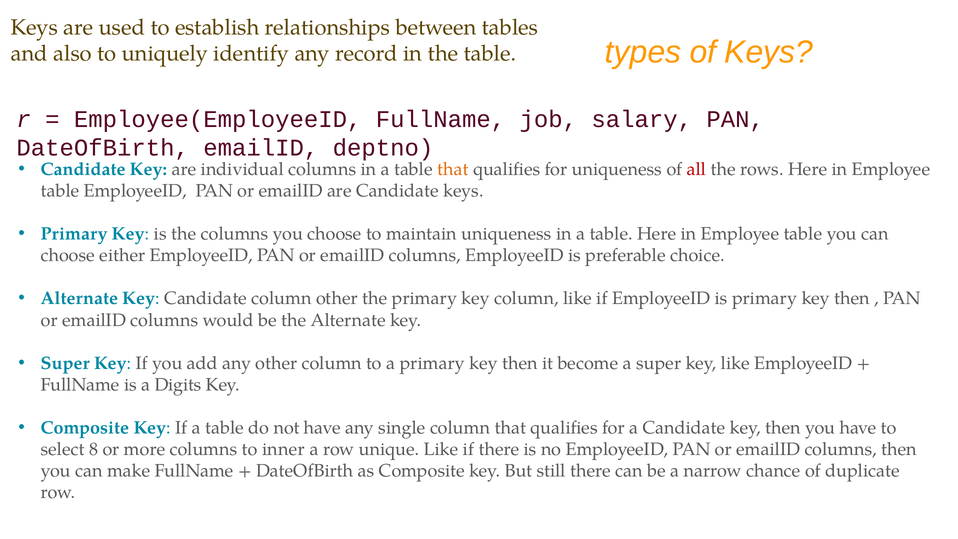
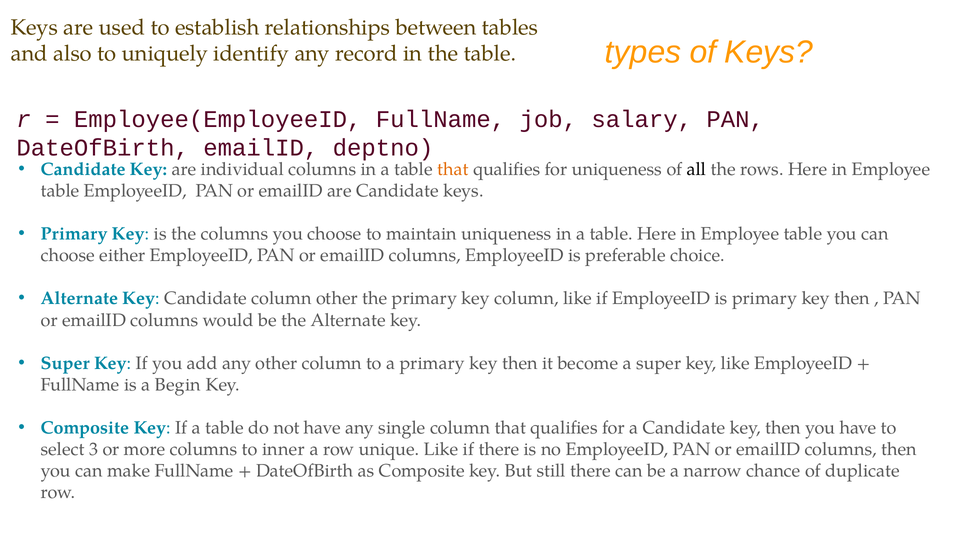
all colour: red -> black (696, 169)
Digits: Digits -> Begin (178, 385)
8: 8 -> 3 (94, 449)
